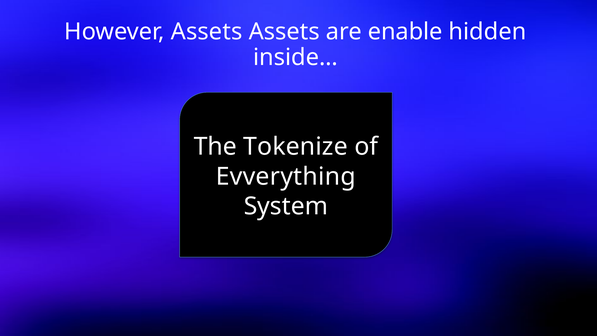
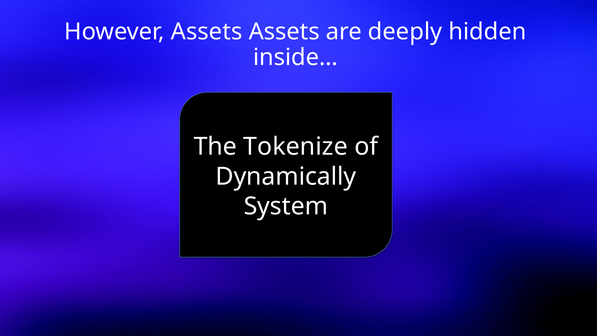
enable: enable -> deeply (405, 32)
Evverything: Evverything -> Dynamically (286, 176)
